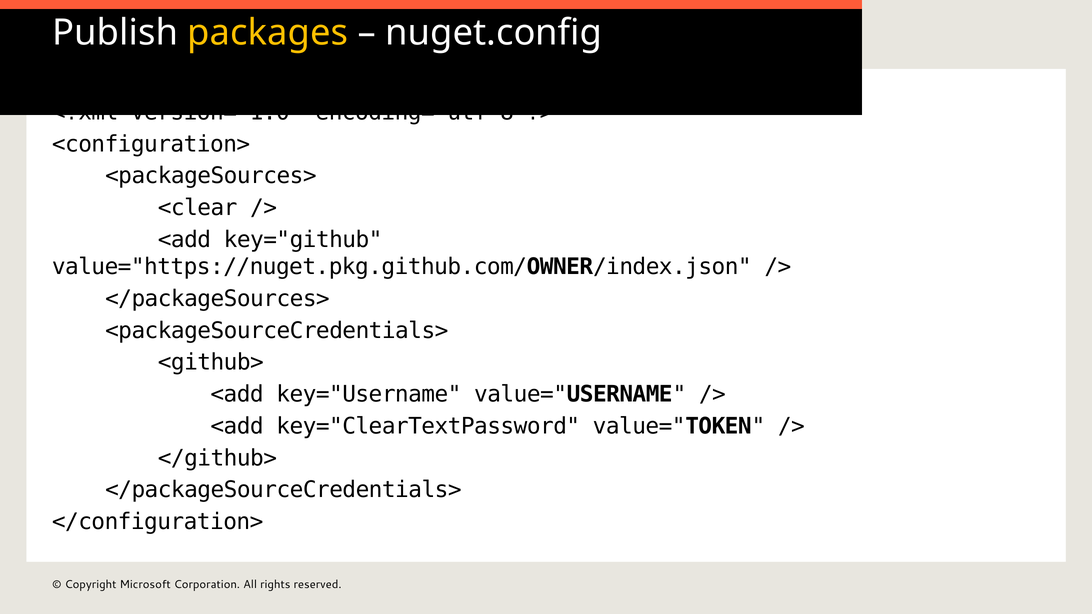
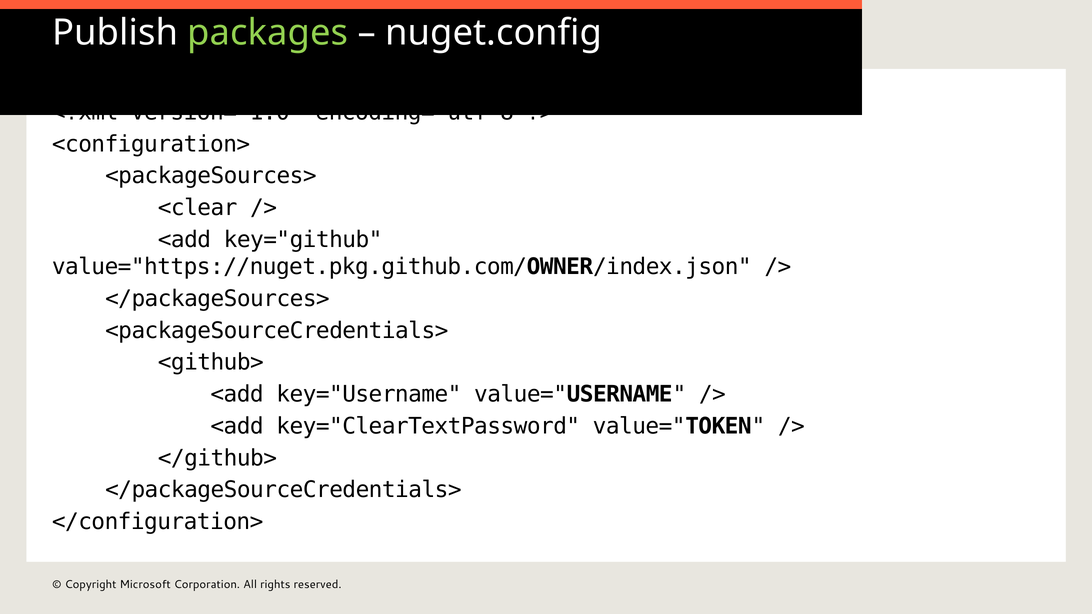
packages colour: yellow -> light green (268, 33)
